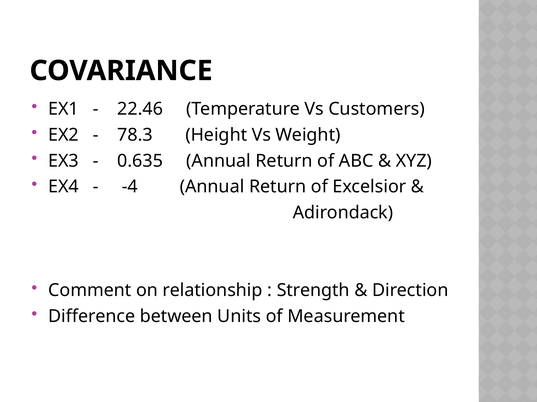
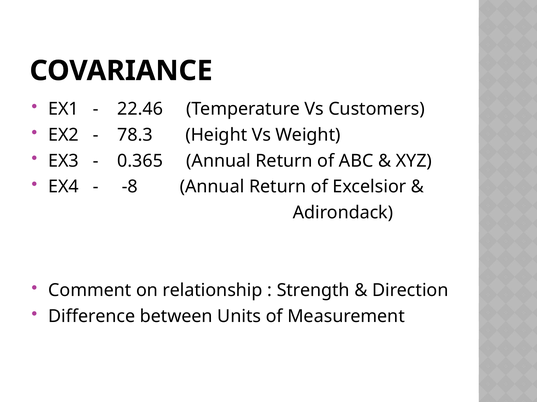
0.635: 0.635 -> 0.365 (140, 161)
-4: -4 -> -8 (130, 187)
